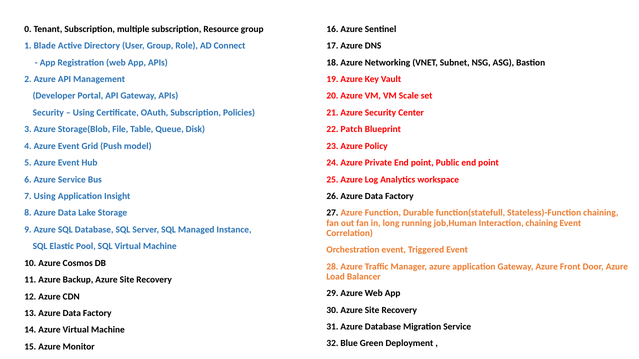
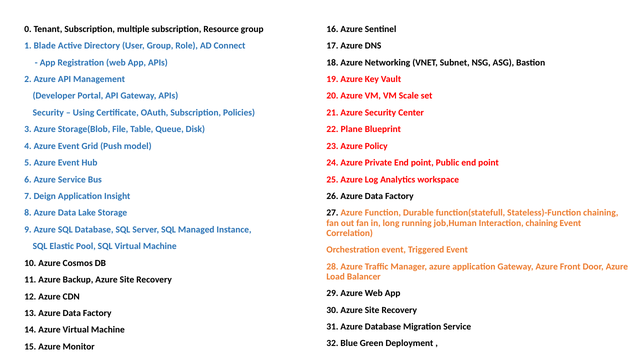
Patch: Patch -> Plane (352, 129)
7 Using: Using -> Deign (45, 196)
